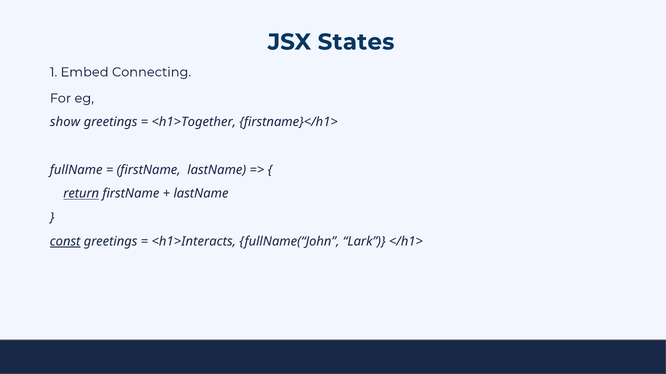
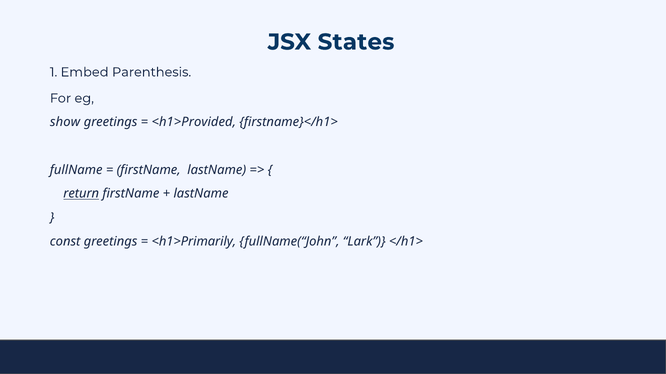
Connecting: Connecting -> Parenthesis (152, 72)
<h1>Together: <h1>Together -> <h1>Provided (194, 122)
const underline: present -> none (65, 242)
<h1>Interacts: <h1>Interacts -> <h1>Primarily (194, 242)
